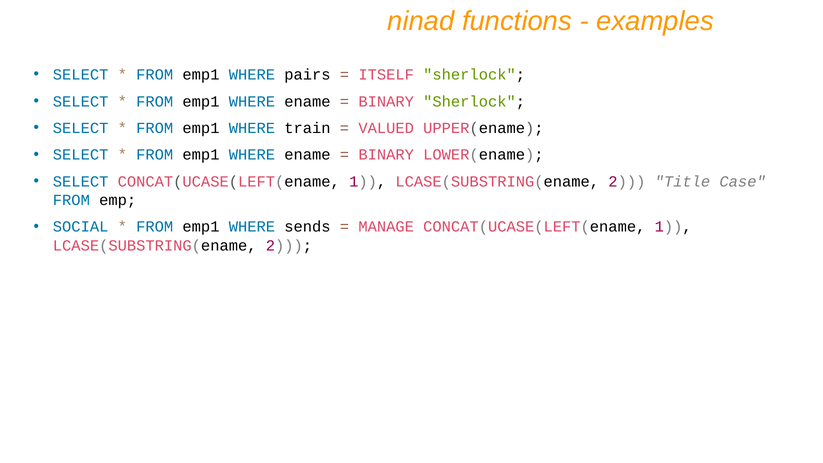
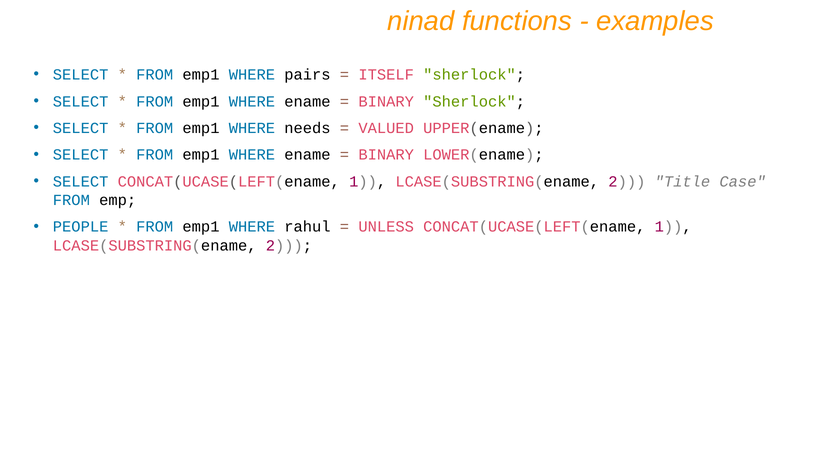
train: train -> needs (307, 128)
SOCIAL: SOCIAL -> PEOPLE (81, 227)
sends: sends -> rahul (307, 227)
MANAGE: MANAGE -> UNLESS (386, 227)
